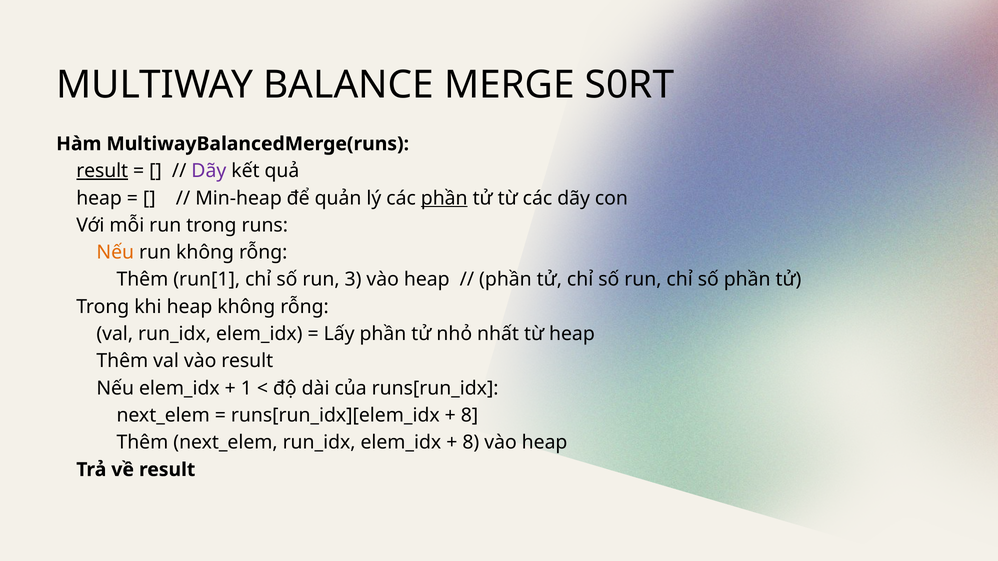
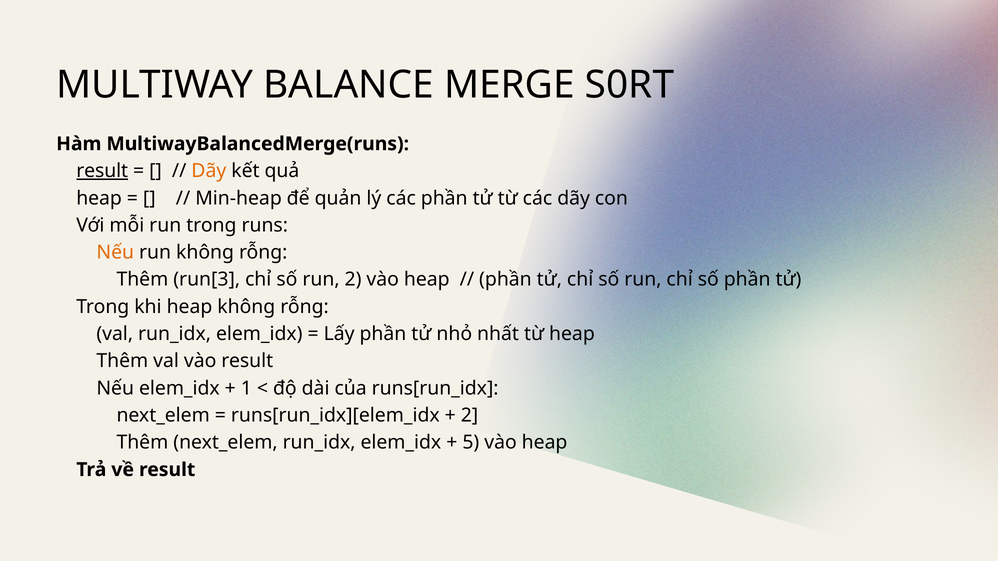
Dãy colour: purple -> orange (209, 171)
phần underline: present -> none (444, 198)
run[1: run[1 -> run[3 (207, 280)
run 3: 3 -> 2 (353, 280)
8: 8 -> 2 (470, 416)
8: 8 -> 5 (471, 443)
